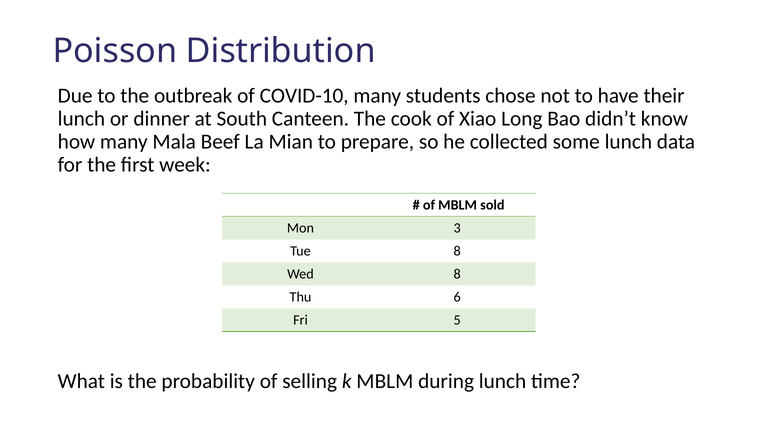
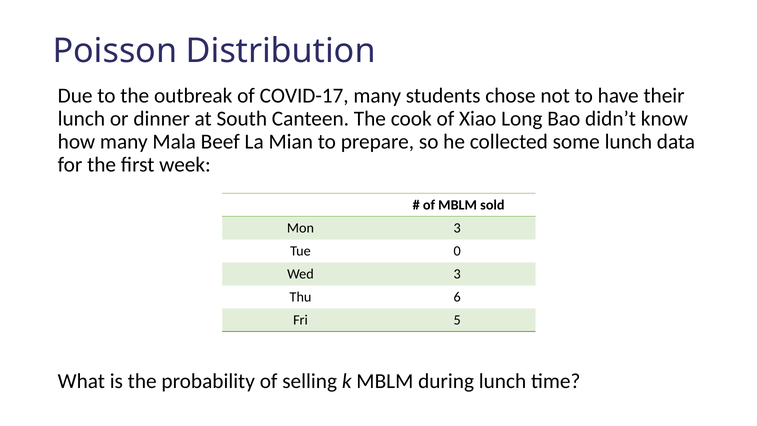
COVID-10: COVID-10 -> COVID-17 (304, 96)
Tue 8: 8 -> 0 (457, 251)
Wed 8: 8 -> 3 (457, 274)
